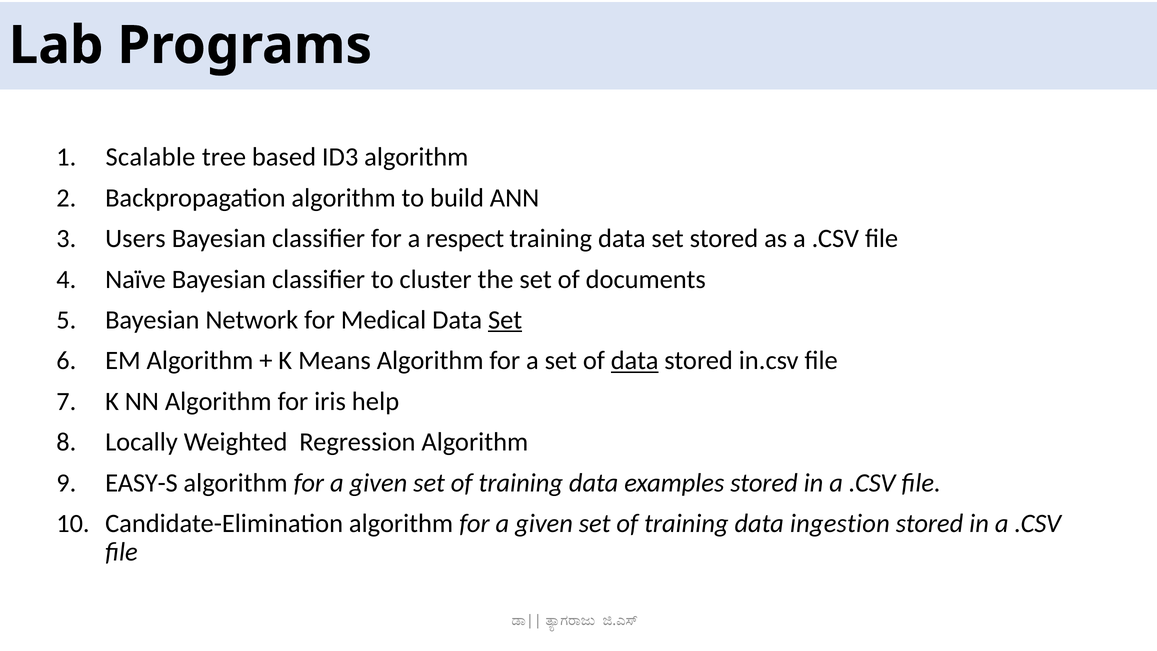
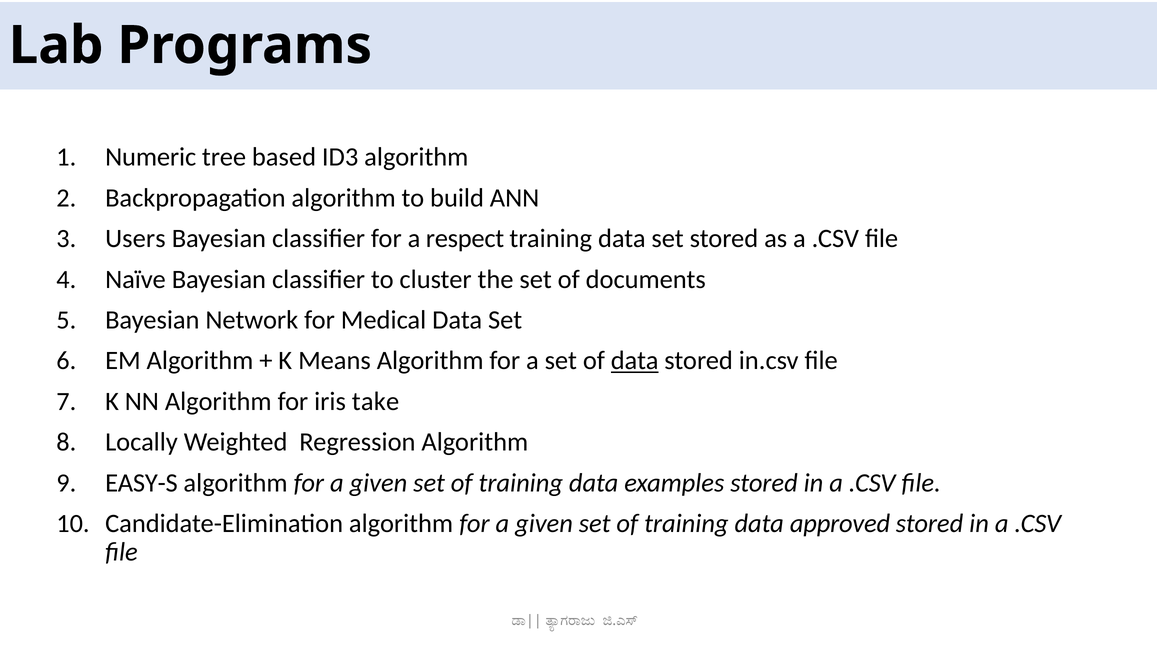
Scalable: Scalable -> Numeric (151, 157)
Set underline: present -> none (505, 320)
help: help -> take (376, 401)
ingestion: ingestion -> approved (840, 523)
